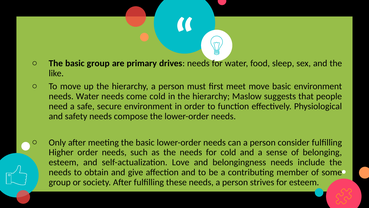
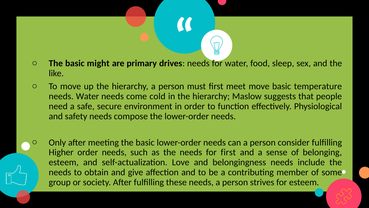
basic group: group -> might (98, 63)
basic environment: environment -> temperature (318, 86)
for cold: cold -> first (228, 152)
